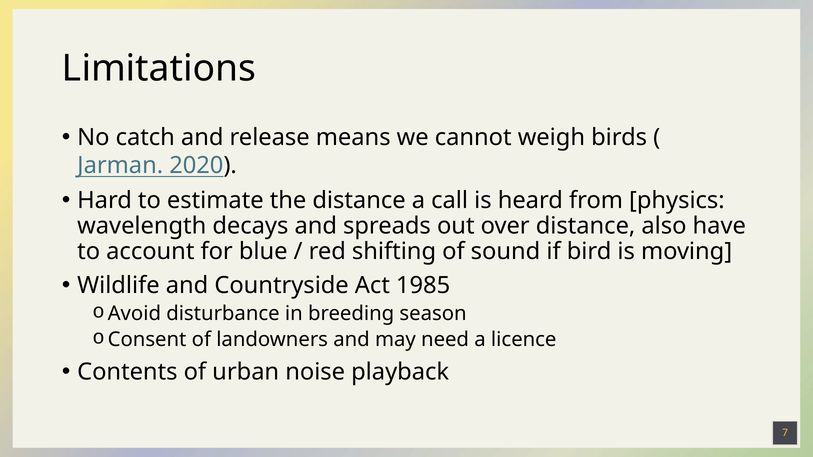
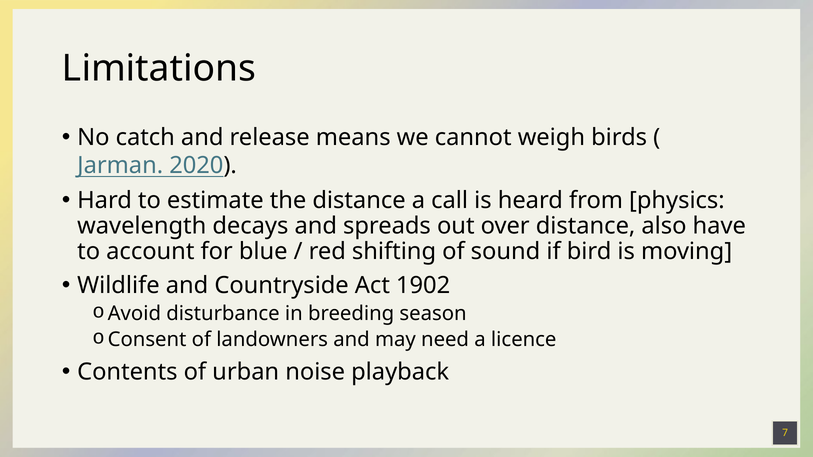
1985: 1985 -> 1902 (423, 286)
